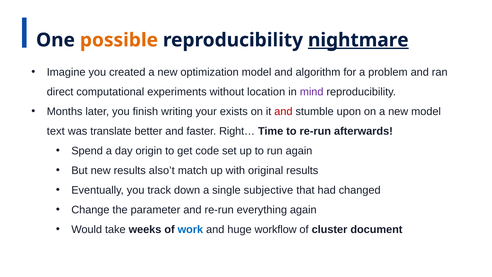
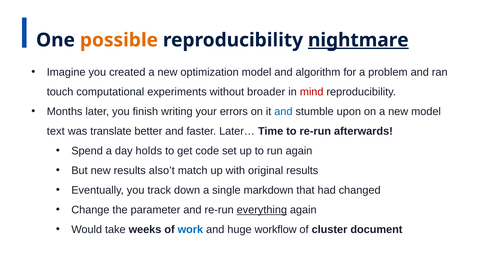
direct: direct -> touch (60, 92)
location: location -> broader (266, 92)
mind colour: purple -> red (312, 92)
exists: exists -> errors (234, 112)
and colour: red -> blue (283, 112)
Right…: Right… -> Later… (237, 131)
origin: origin -> holds (149, 151)
subjective: subjective -> markdown (269, 190)
everything underline: none -> present (262, 210)
